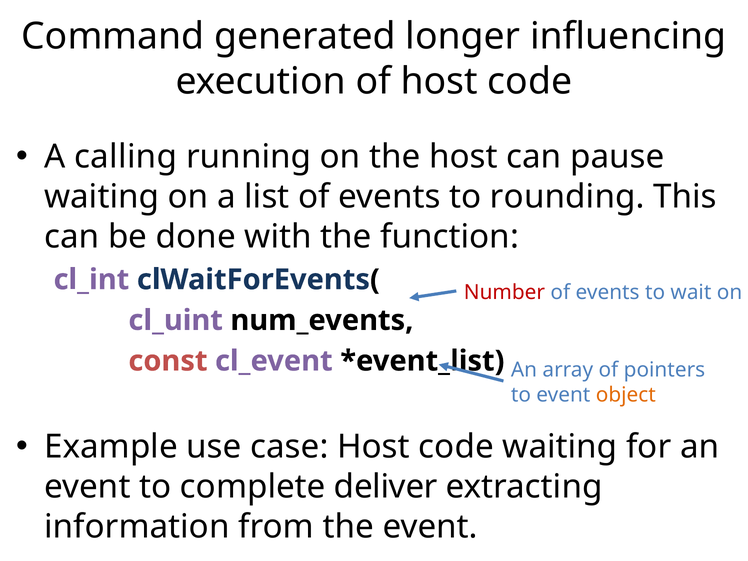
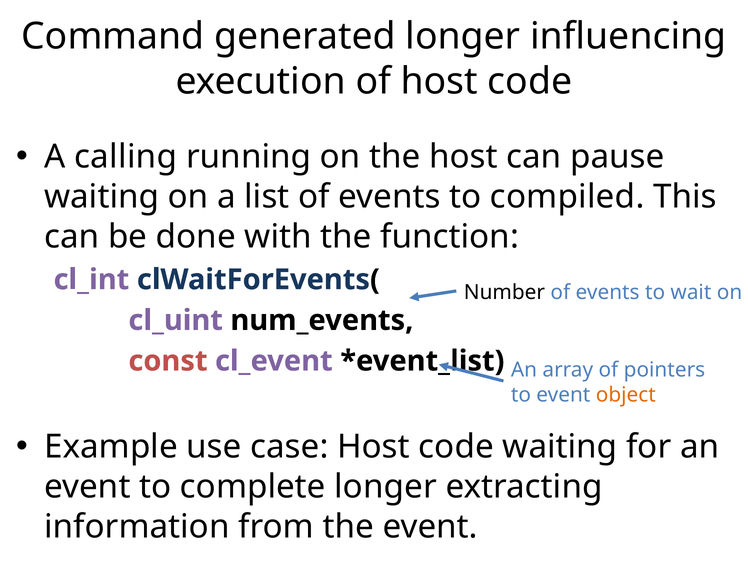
rounding: rounding -> compiled (567, 197)
Number colour: red -> black (504, 292)
complete deliver: deliver -> longer (386, 487)
